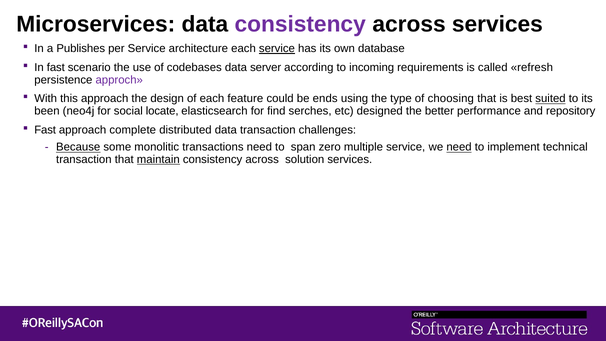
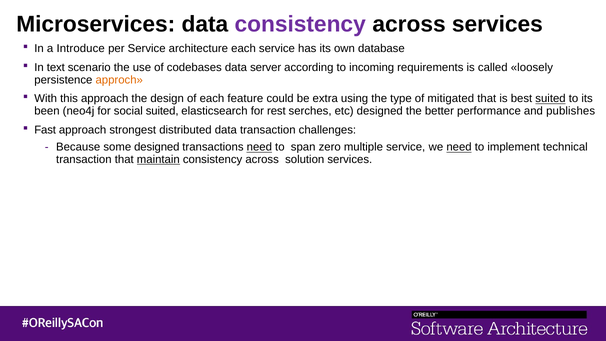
Publishes: Publishes -> Introduce (81, 49)
service underline: present -> none (277, 49)
In fast: fast -> text (56, 68)
refresh: refresh -> loosely (532, 68)
approch colour: purple -> orange (119, 80)
ends: ends -> extra (325, 99)
choosing: choosing -> mitigated (451, 99)
social locate: locate -> suited (162, 111)
find: find -> rest (276, 111)
repository: repository -> publishes (571, 111)
complete: complete -> strongest (133, 130)
Because underline: present -> none (78, 147)
some monolitic: monolitic -> designed (157, 147)
need underline: none -> present (259, 147)
